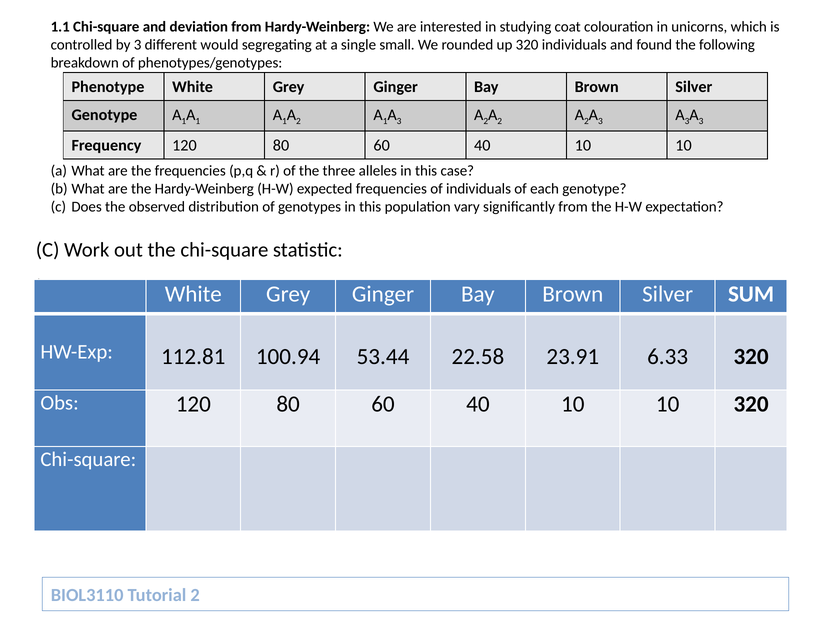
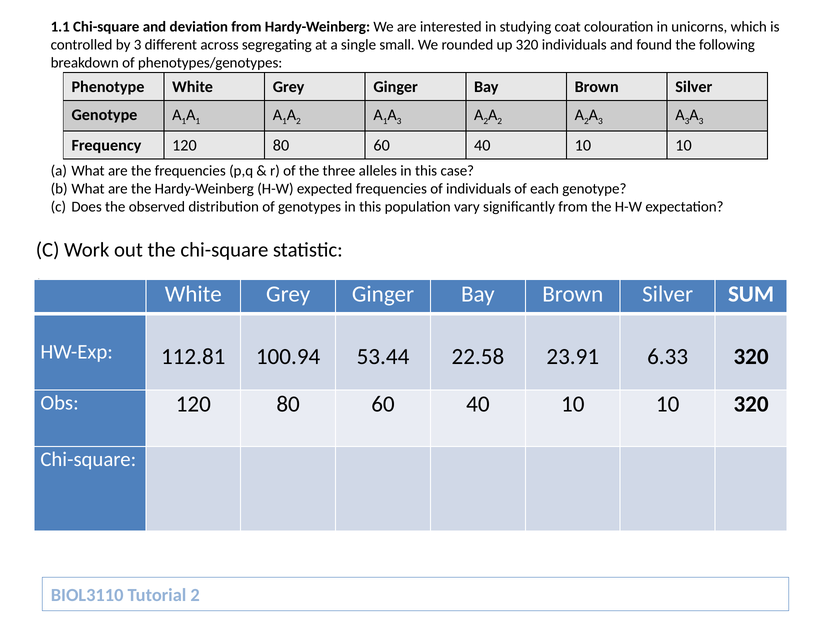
would: would -> across (220, 45)
